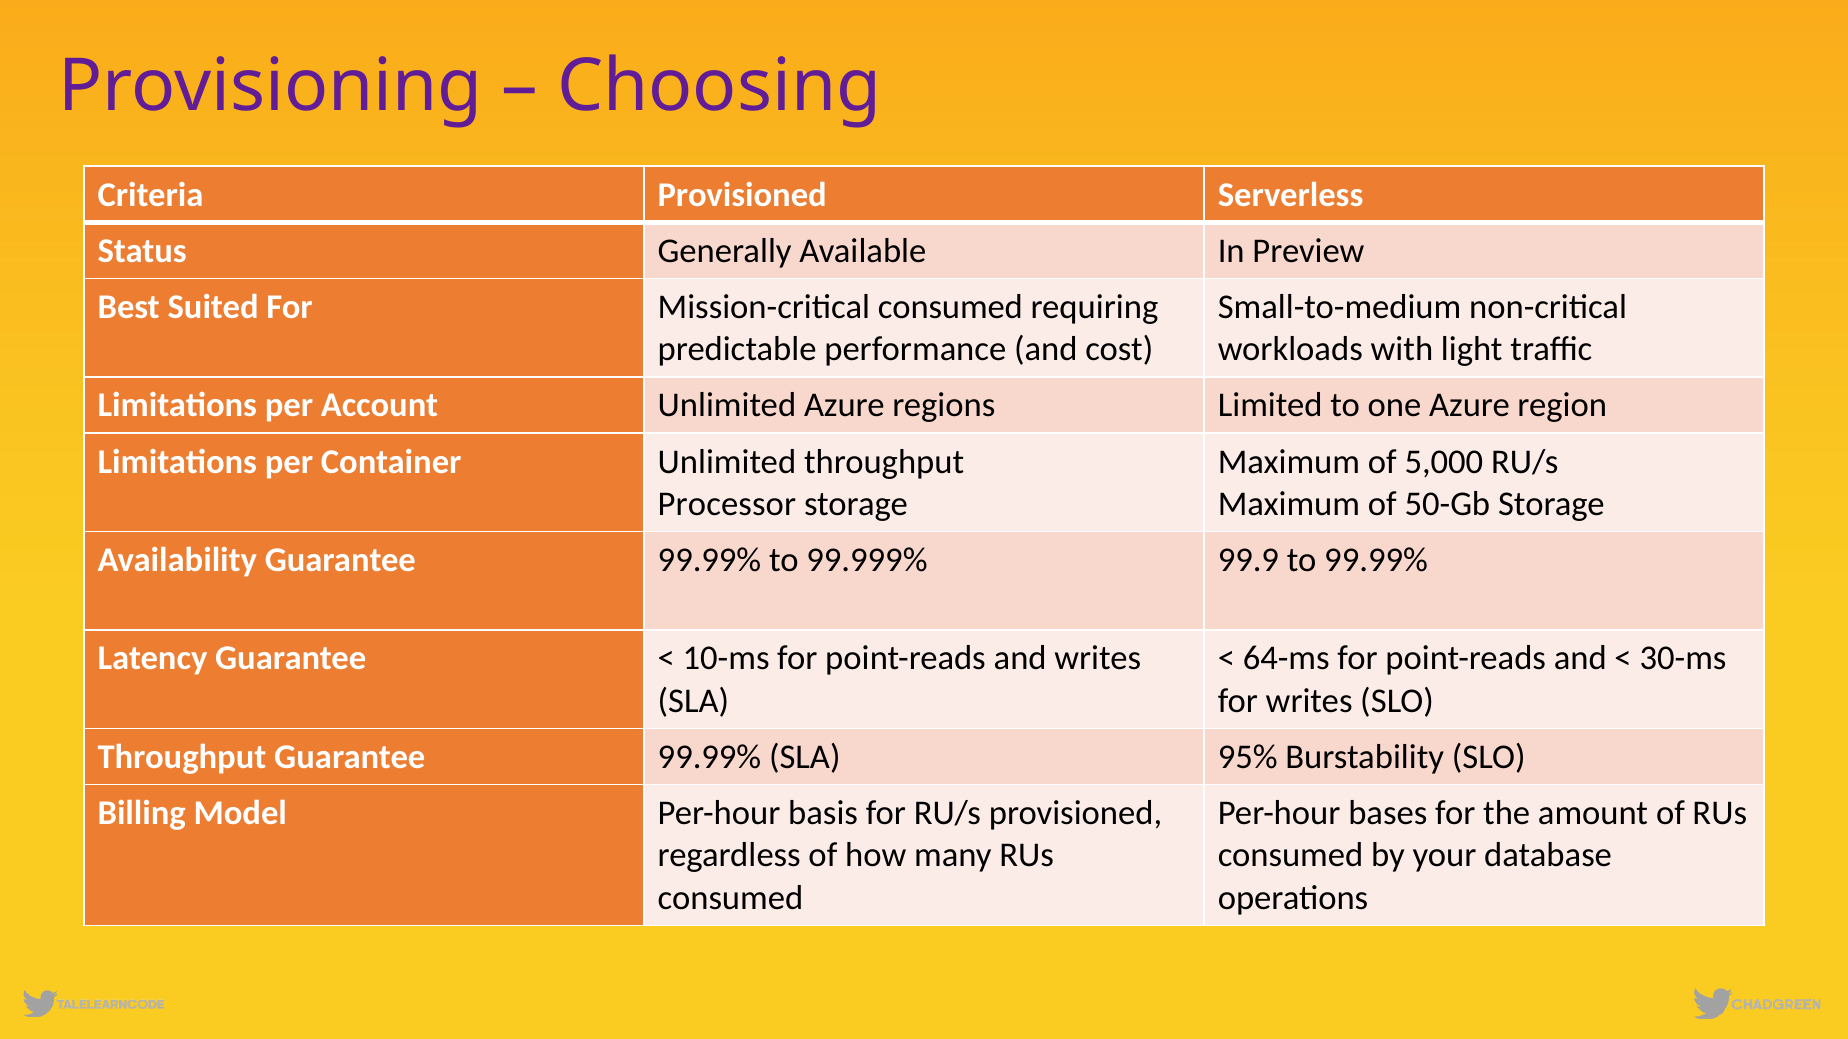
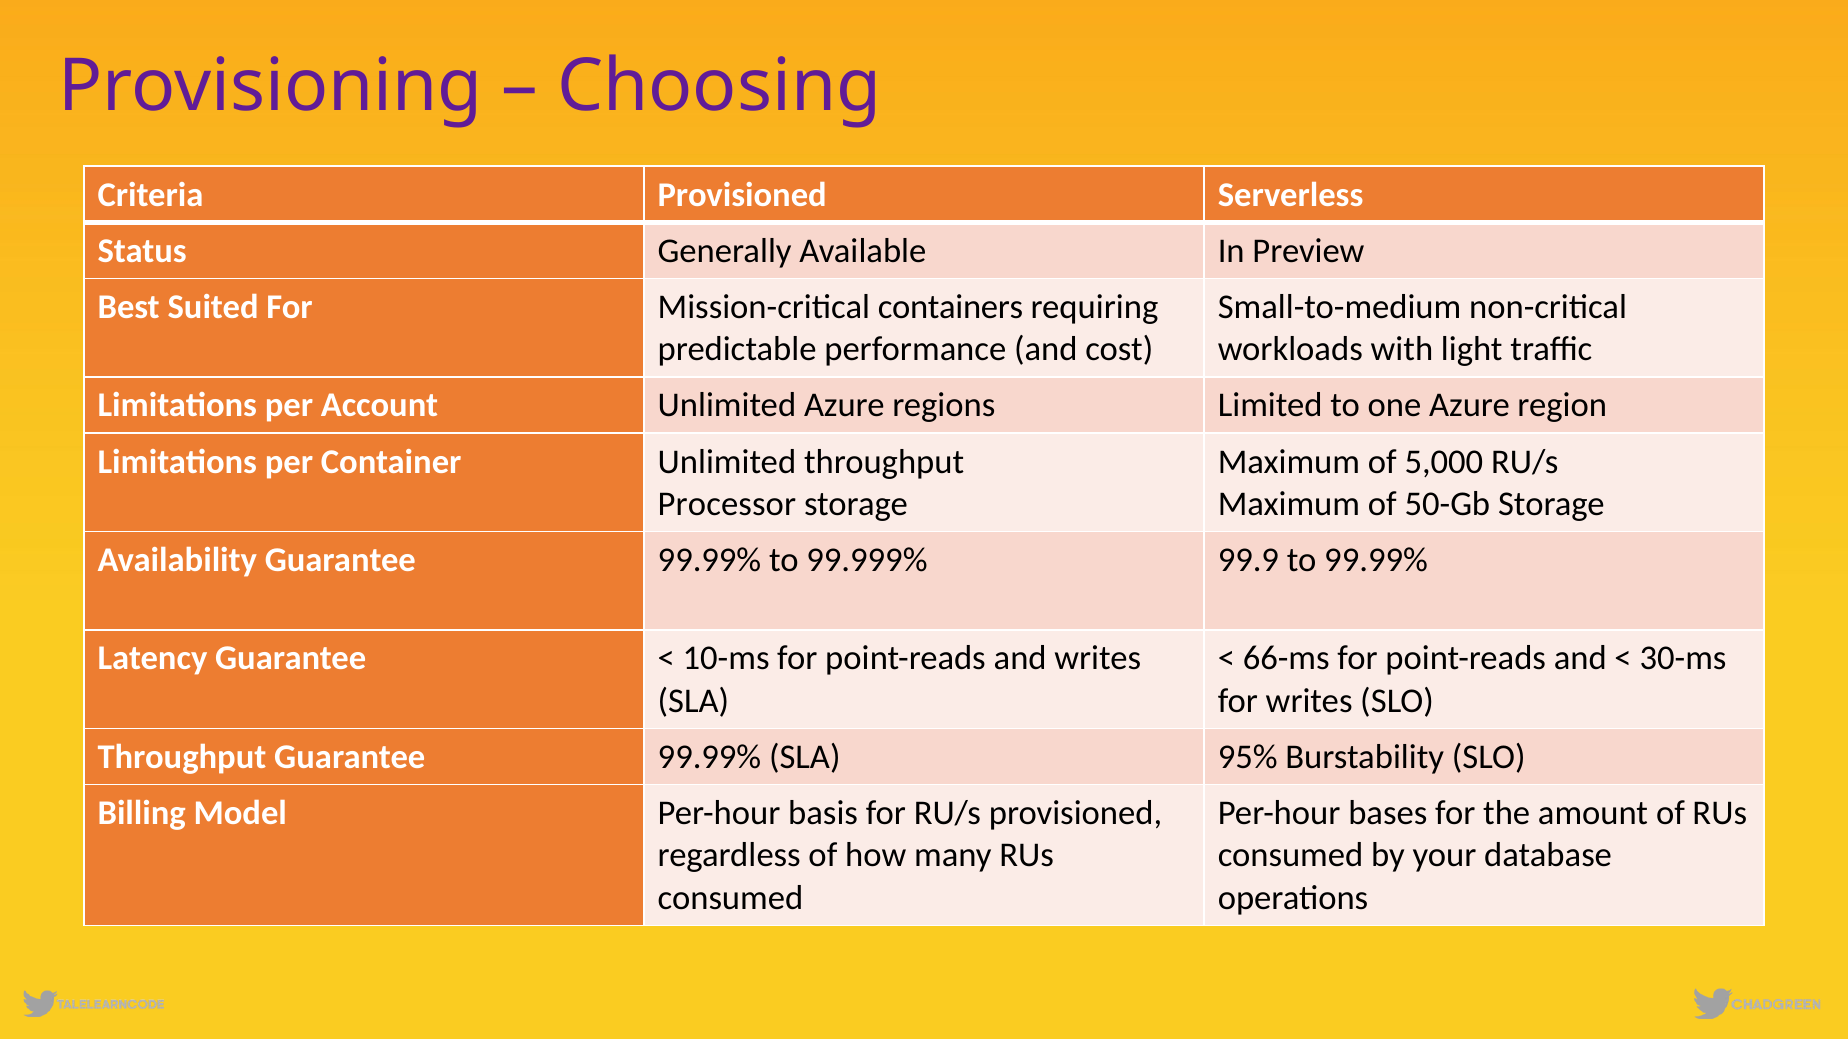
Mission-critical consumed: consumed -> containers (950, 307)
64-ms: 64-ms -> 66-ms (1286, 659)
